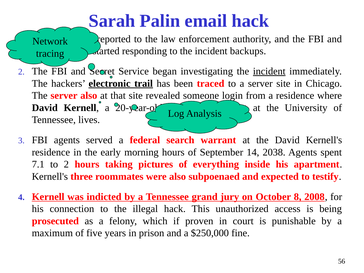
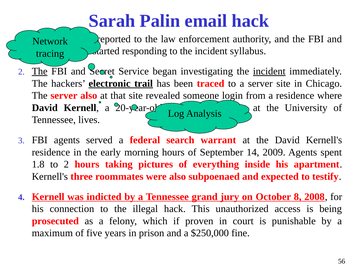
backups: backups -> syllabus (248, 51)
The underline: none -> present (40, 71)
2038: 2038 -> 2009 (274, 152)
7.1: 7.1 -> 1.8 (38, 164)
